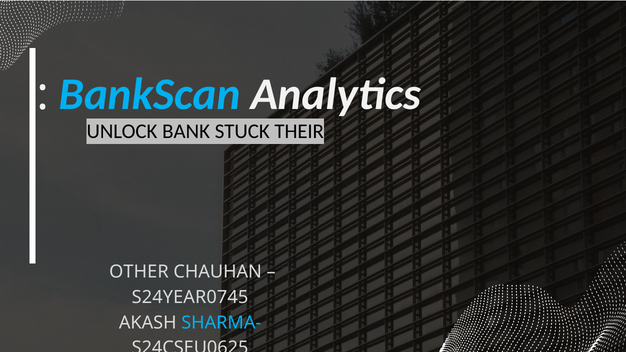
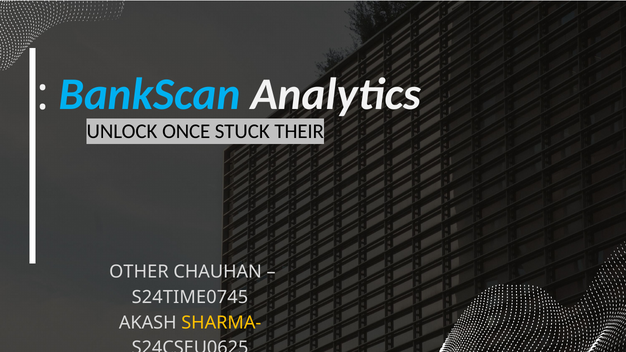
BANK: BANK -> ONCE (186, 132)
S24YEAR0745: S24YEAR0745 -> S24TIME0745 (190, 297)
SHARMA- colour: light blue -> yellow (221, 323)
